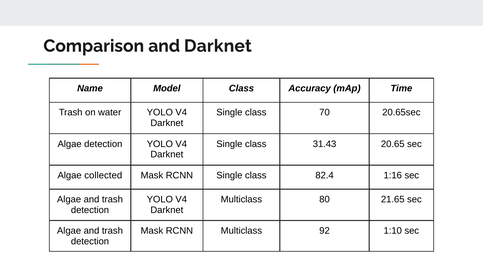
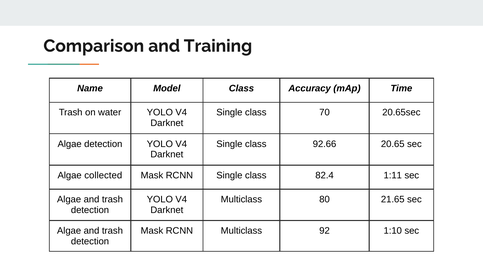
and Darknet: Darknet -> Training (218, 46)
31.43: 31.43 -> 92.66 (325, 144)
1:16: 1:16 -> 1:11 (393, 175)
